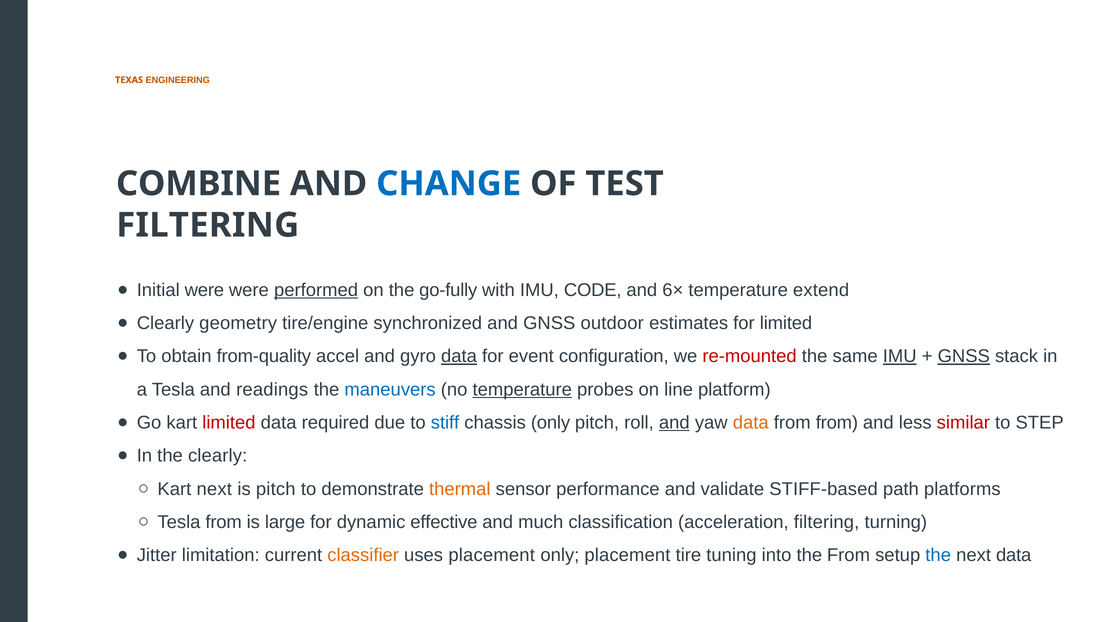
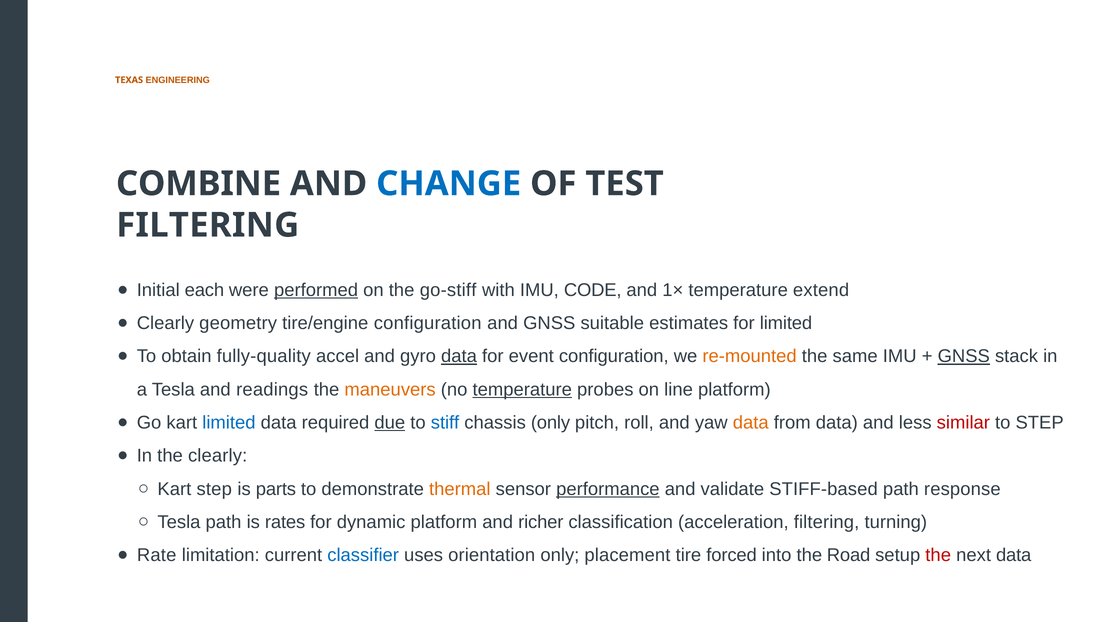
Initial were: were -> each (204, 290)
go-fully: go-fully -> go-stiff (448, 290)
6×: 6× -> 1× (673, 290)
tire/engine synchronized: synchronized -> configuration (428, 323)
outdoor: outdoor -> suitable (612, 323)
from-quality: from-quality -> fully-quality (264, 356)
re-mounted colour: red -> orange (750, 356)
IMU underline: present -> none (900, 356)
maneuvers colour: blue -> orange (390, 390)
limited colour: red -> blue (229, 423)
due underline: none -> present (390, 423)
and underline: present -> none (674, 423)
from from: from -> data (837, 423)
Kart next: next -> step (214, 489)
is pitch: pitch -> parts (276, 489)
performance underline: none -> present (608, 489)
platforms: platforms -> response (962, 489)
Tesla from: from -> path (224, 522)
large: large -> rates (285, 522)
dynamic effective: effective -> platform (444, 522)
much: much -> richer (541, 522)
Jitter: Jitter -> Rate (157, 555)
classifier colour: orange -> blue (363, 555)
uses placement: placement -> orientation (492, 555)
tuning: tuning -> forced (732, 555)
the From: From -> Road (849, 555)
the colour: blue -> red (938, 555)
